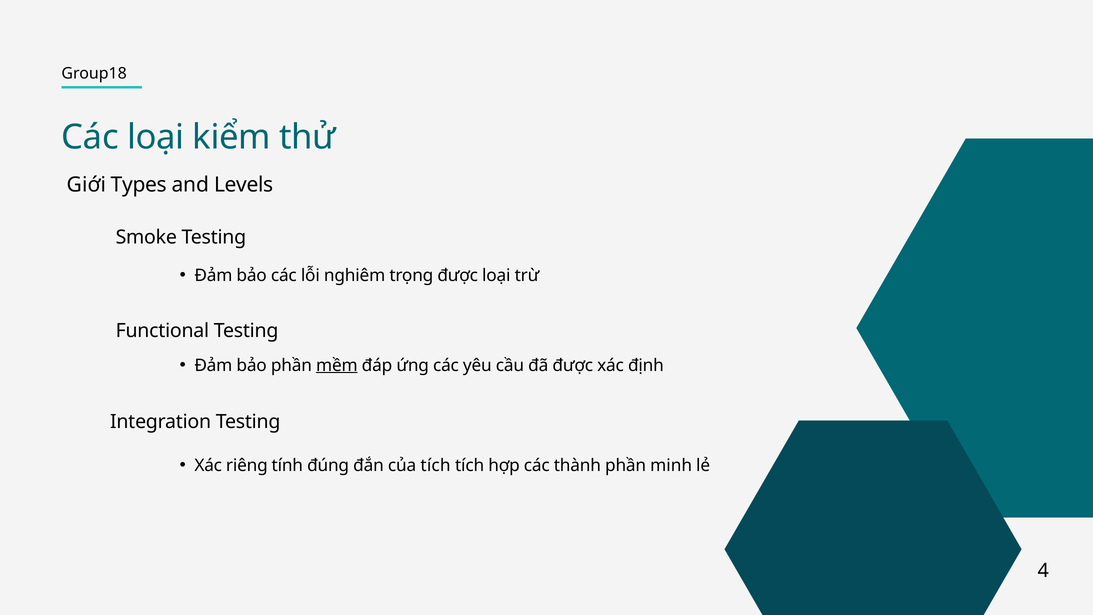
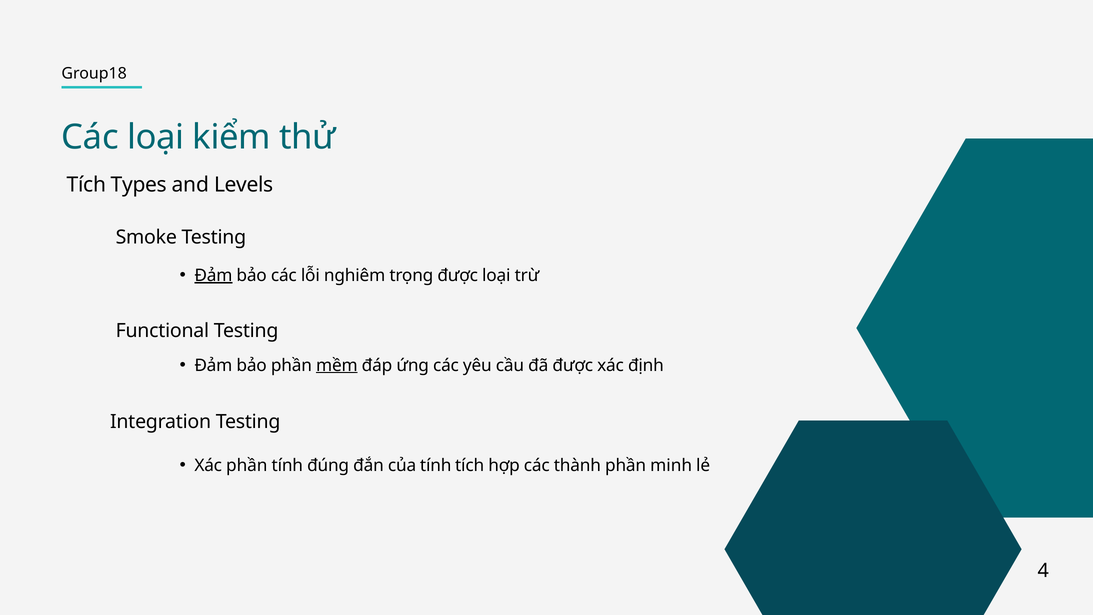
Giới: Giới -> Tích (87, 185)
Đảm underline: none -> present (213, 275)
Xác riêng: riêng -> phần (247, 466)
của tích: tích -> tính (436, 466)
